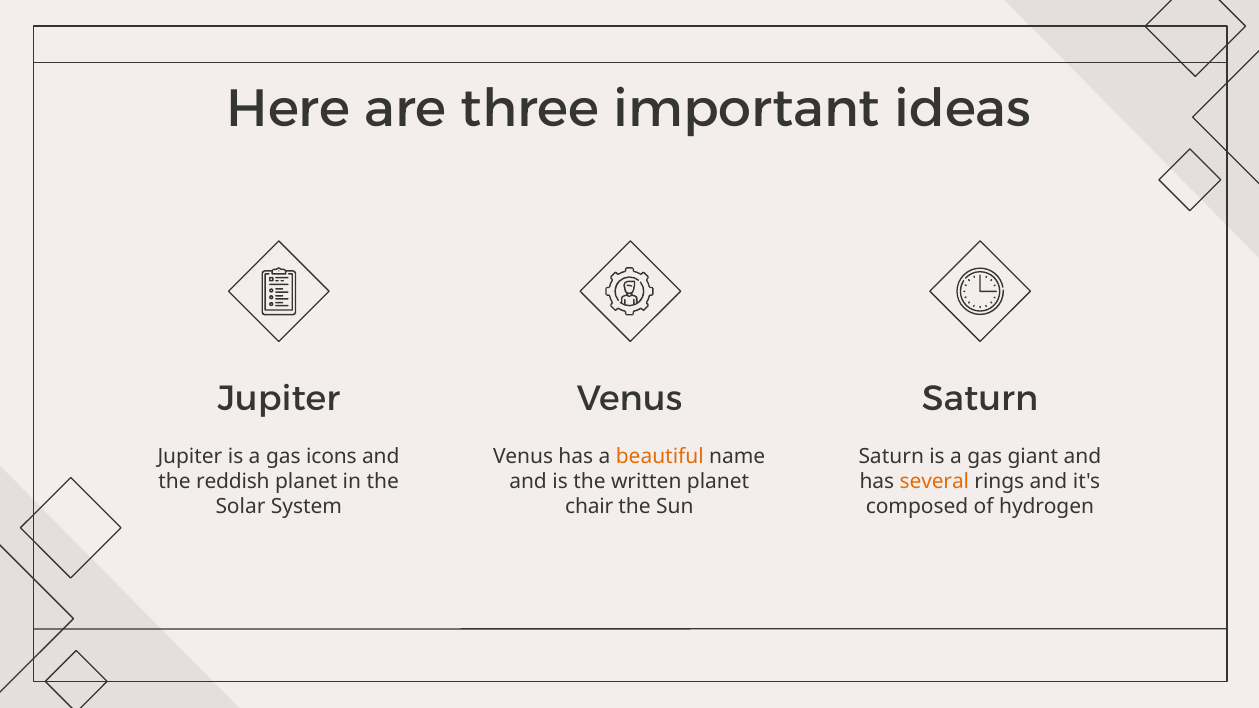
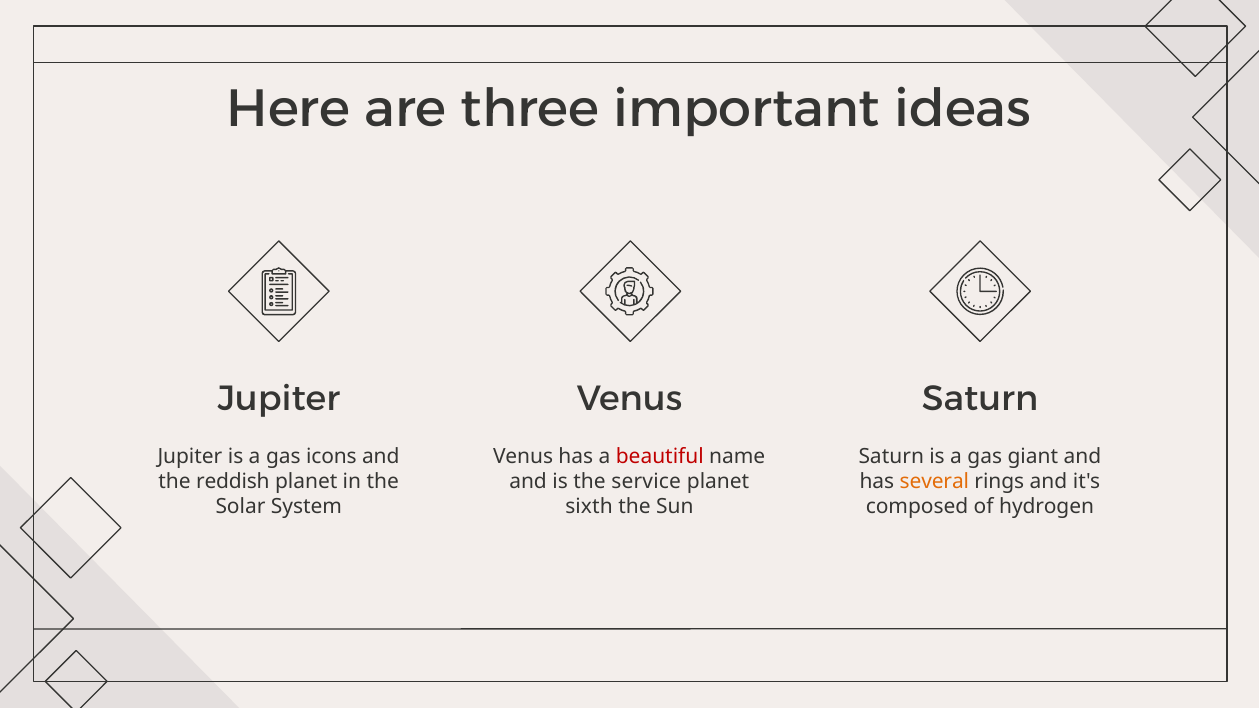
beautiful colour: orange -> red (660, 457)
written: written -> service (646, 482)
chair: chair -> sixth (589, 507)
